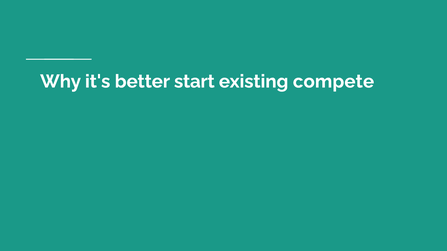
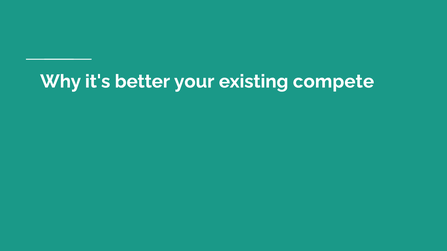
start: start -> your (194, 82)
